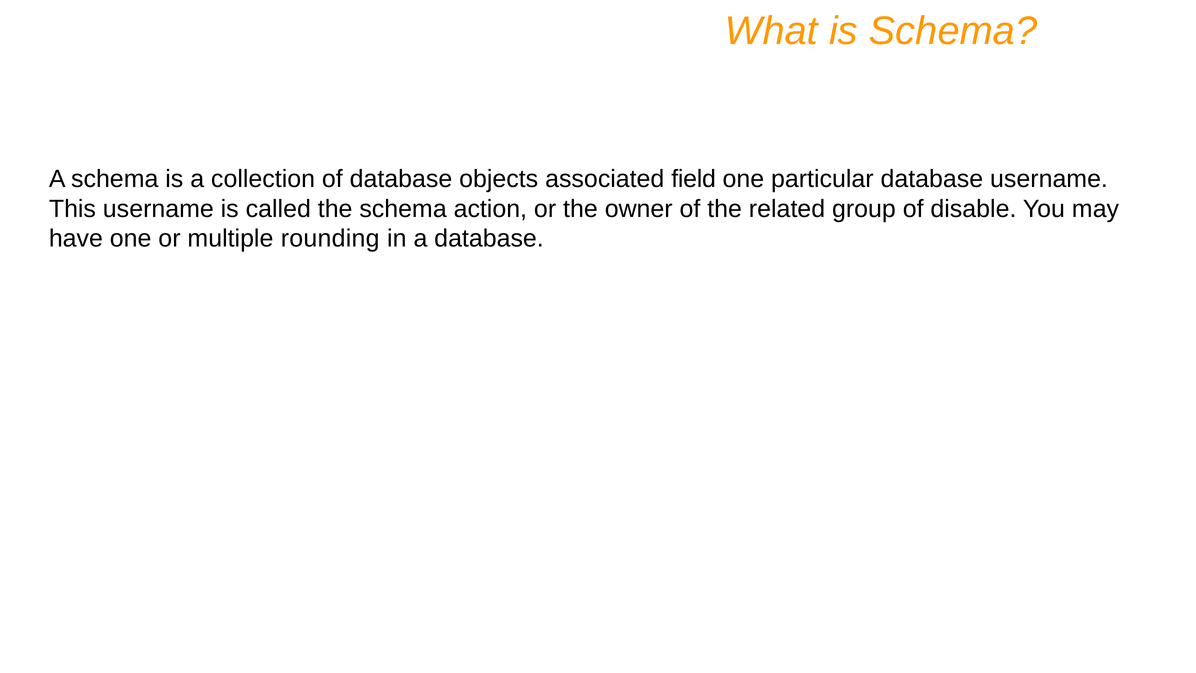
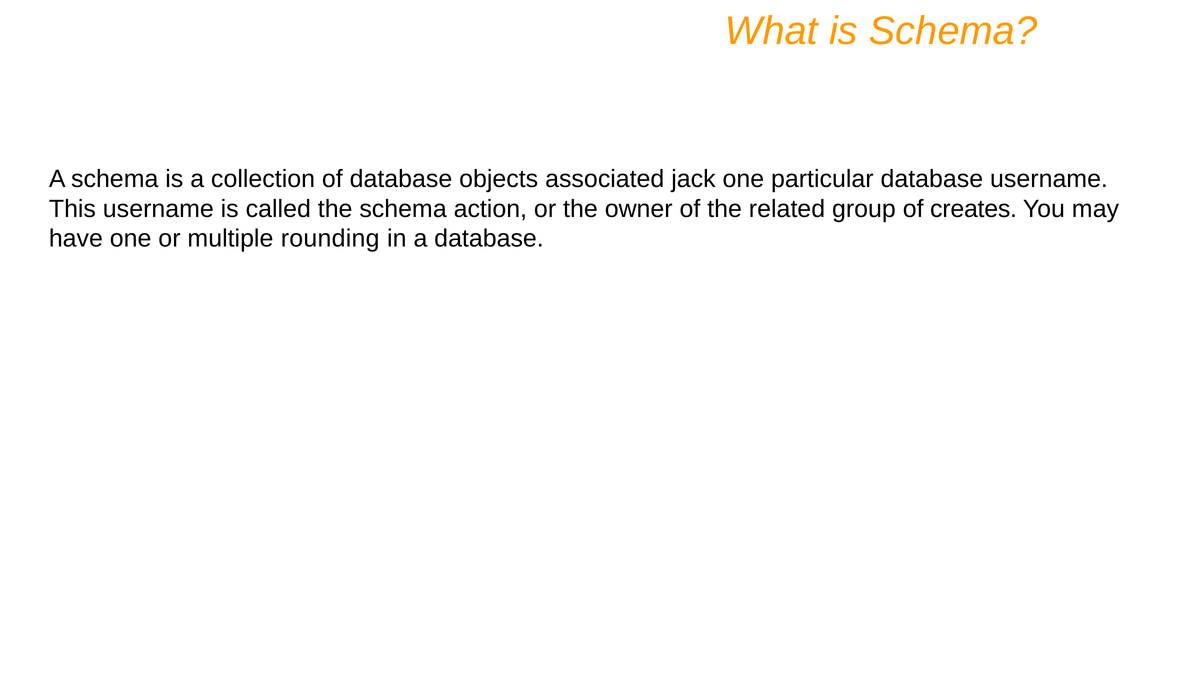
field: field -> jack (693, 179)
disable: disable -> creates (974, 209)
